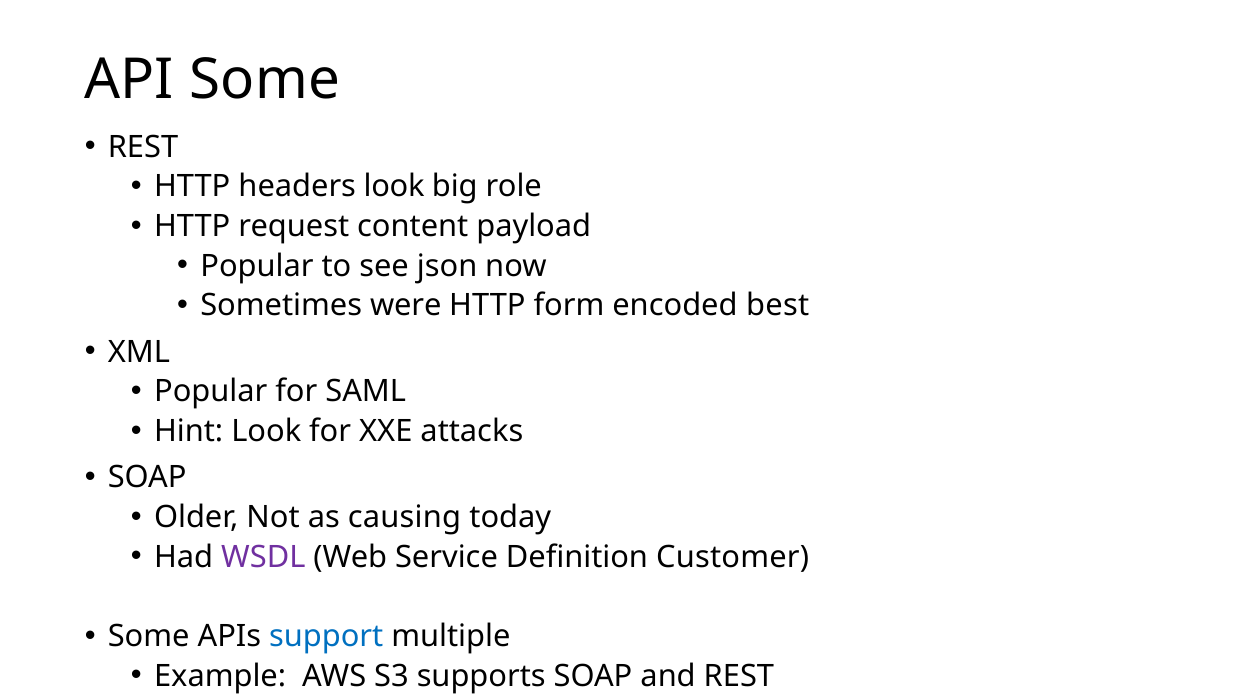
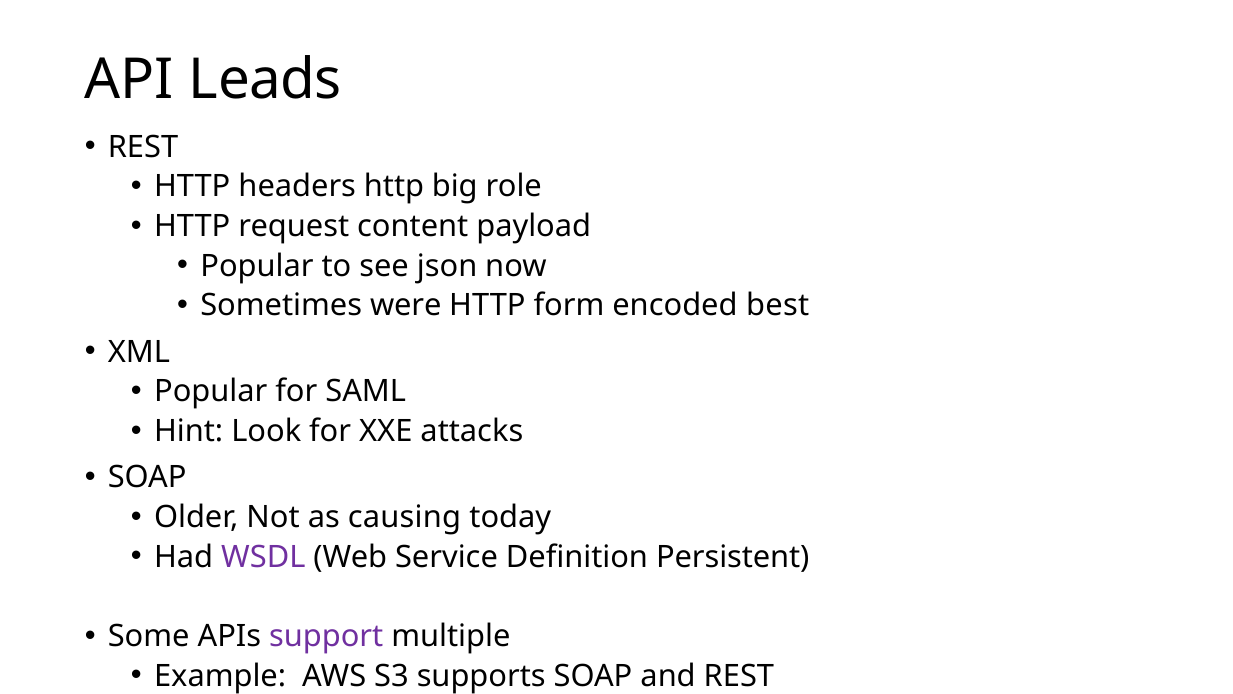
API Some: Some -> Leads (265, 80)
headers look: look -> http (394, 186)
Customer: Customer -> Persistent (733, 556)
support colour: blue -> purple (326, 636)
